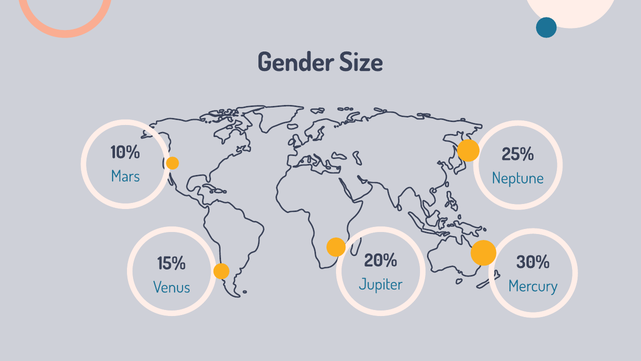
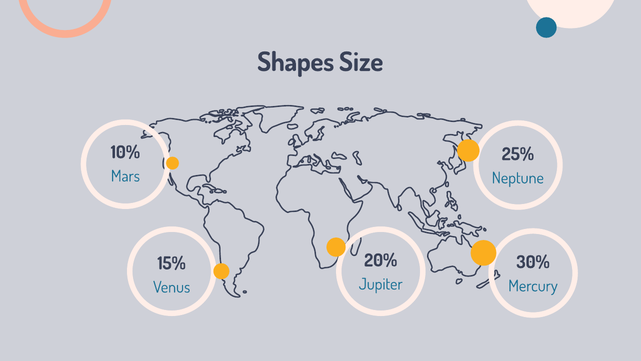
Gender: Gender -> Shapes (296, 62)
